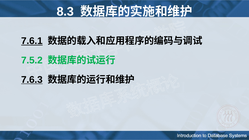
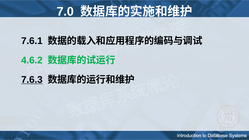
8.3: 8.3 -> 7.0 (65, 12)
7.6.1 underline: present -> none (32, 41)
7.5.2: 7.5.2 -> 4.6.2 (32, 60)
